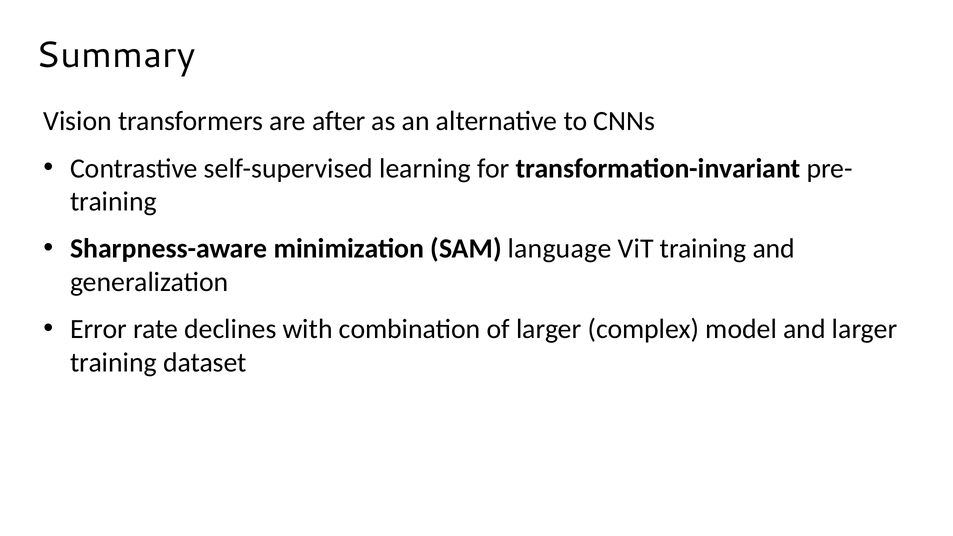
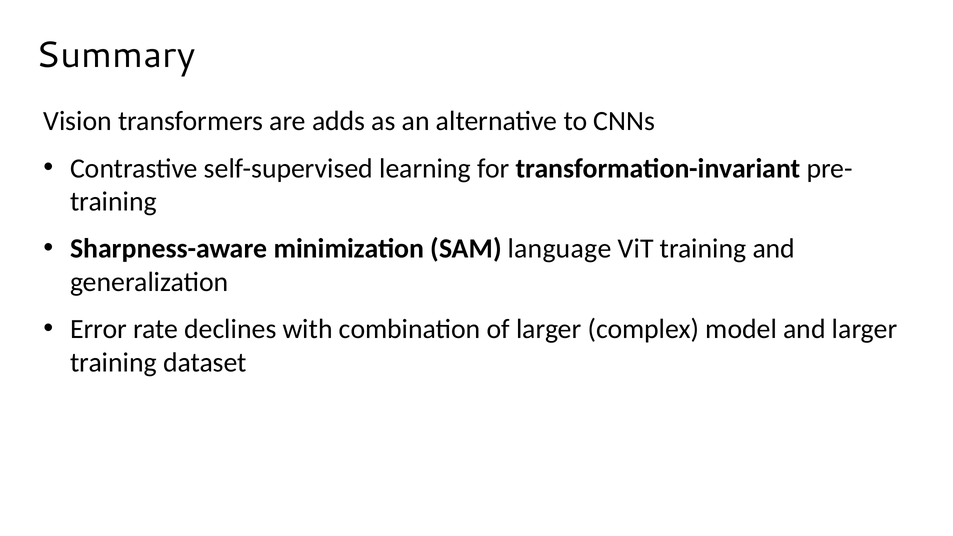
after: after -> adds (339, 121)
